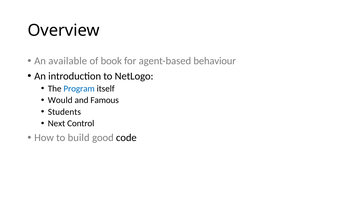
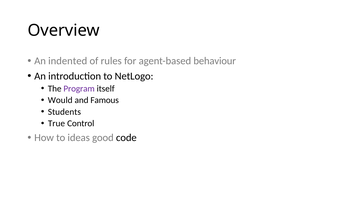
available: available -> indented (68, 61)
book: book -> rules (111, 61)
Program colour: blue -> purple (79, 89)
Next: Next -> True (56, 123)
build: build -> ideas (79, 138)
